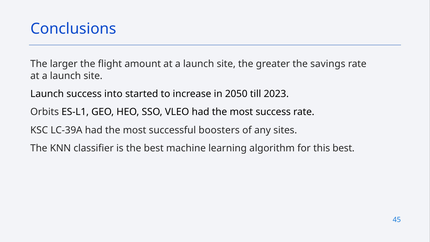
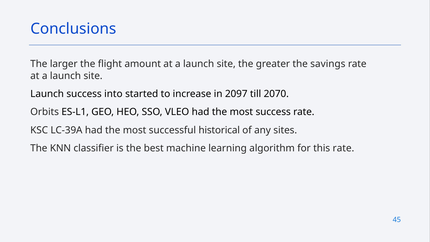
2050: 2050 -> 2097 (236, 94)
2023: 2023 -> 2070 (276, 94)
boosters: boosters -> historical (219, 130)
this best: best -> rate (343, 148)
